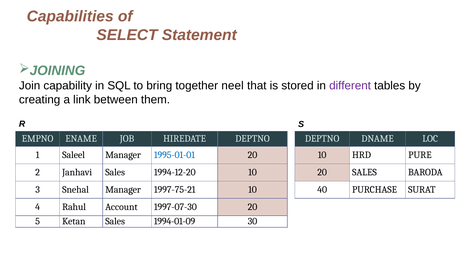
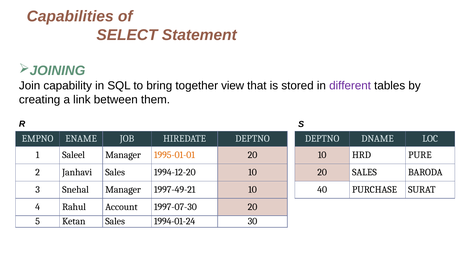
neel: neel -> view (233, 86)
1995-01-01 colour: blue -> orange (174, 155)
1997-75-21: 1997-75-21 -> 1997-49-21 (175, 189)
1994-01-09: 1994-01-09 -> 1994-01-24 (175, 221)
